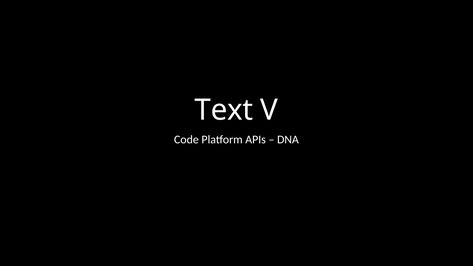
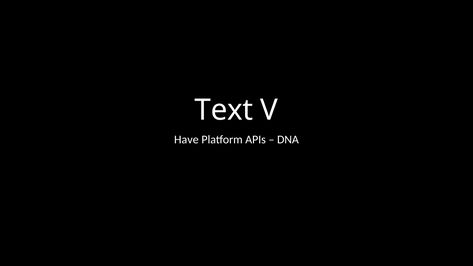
Code: Code -> Have (186, 140)
